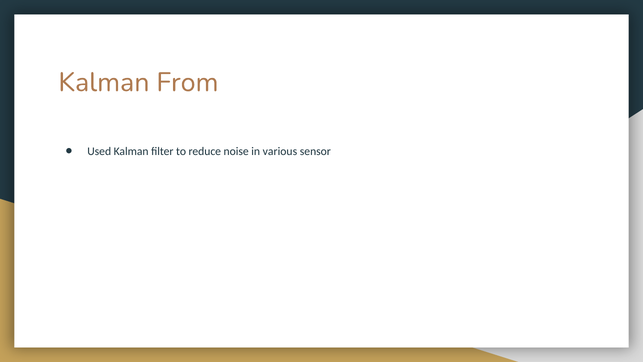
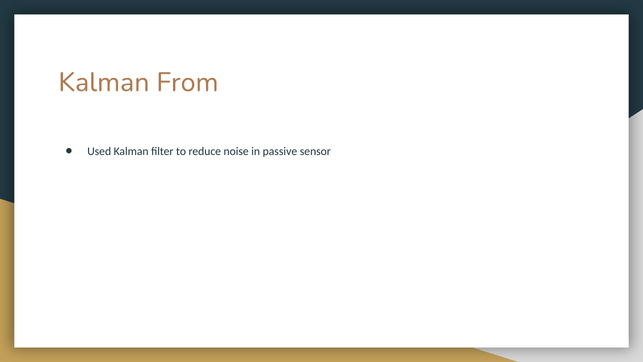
various: various -> passive (280, 151)
